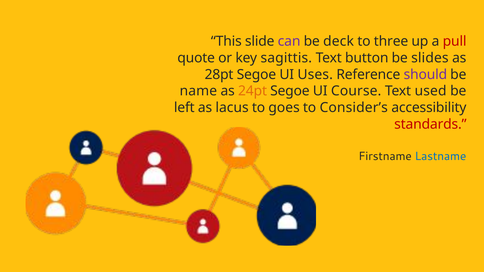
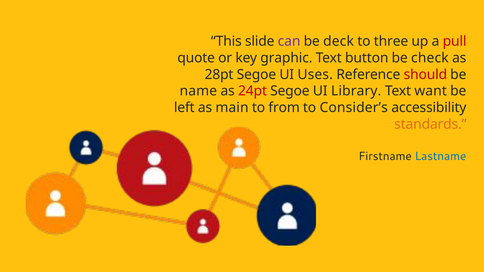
sagittis: sagittis -> graphic (286, 58)
slides: slides -> check (430, 58)
should colour: purple -> red (425, 75)
24pt colour: orange -> red (253, 91)
Course: Course -> Library (356, 91)
used: used -> want (431, 91)
lacus: lacus -> main (232, 108)
goes: goes -> from (284, 108)
standards colour: red -> orange (430, 124)
